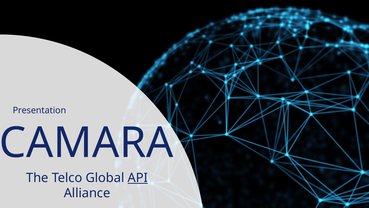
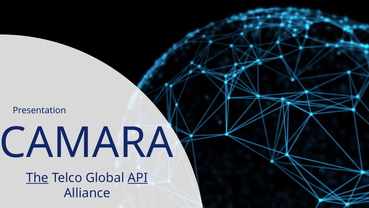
The underline: none -> present (37, 178)
